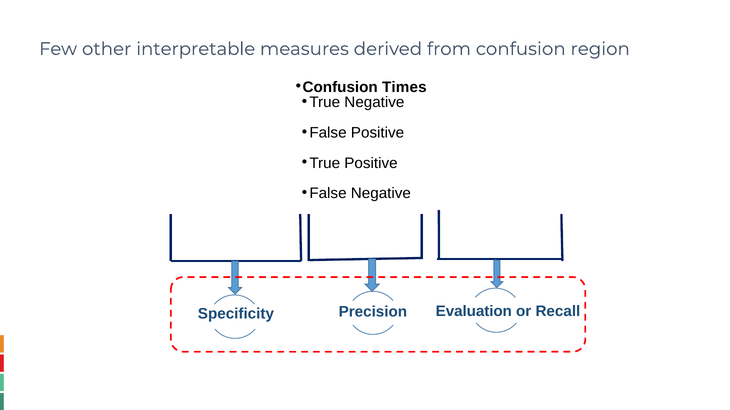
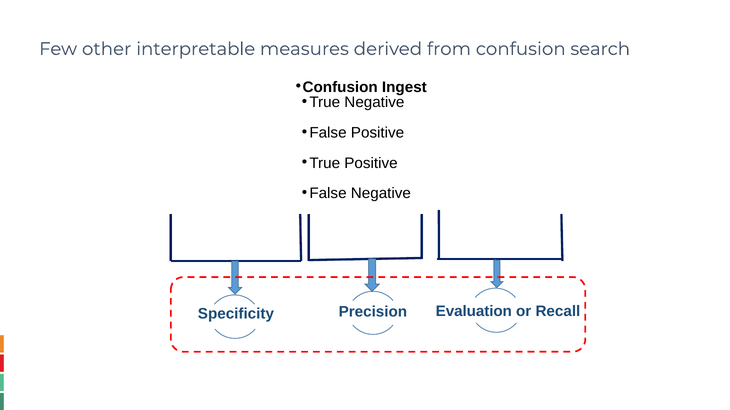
region: region -> search (600, 49)
Times: Times -> Ingest (404, 87)
